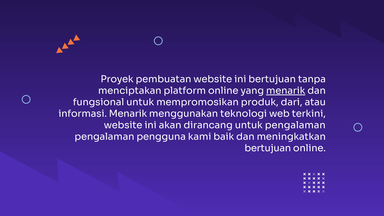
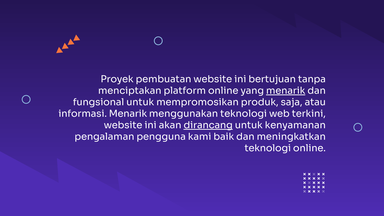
dari: dari -> saja (292, 102)
dirancang underline: none -> present (208, 125)
untuk pengalaman: pengalaman -> kenyamanan (295, 125)
bertujuan: bertujuan -> teknologi (268, 148)
